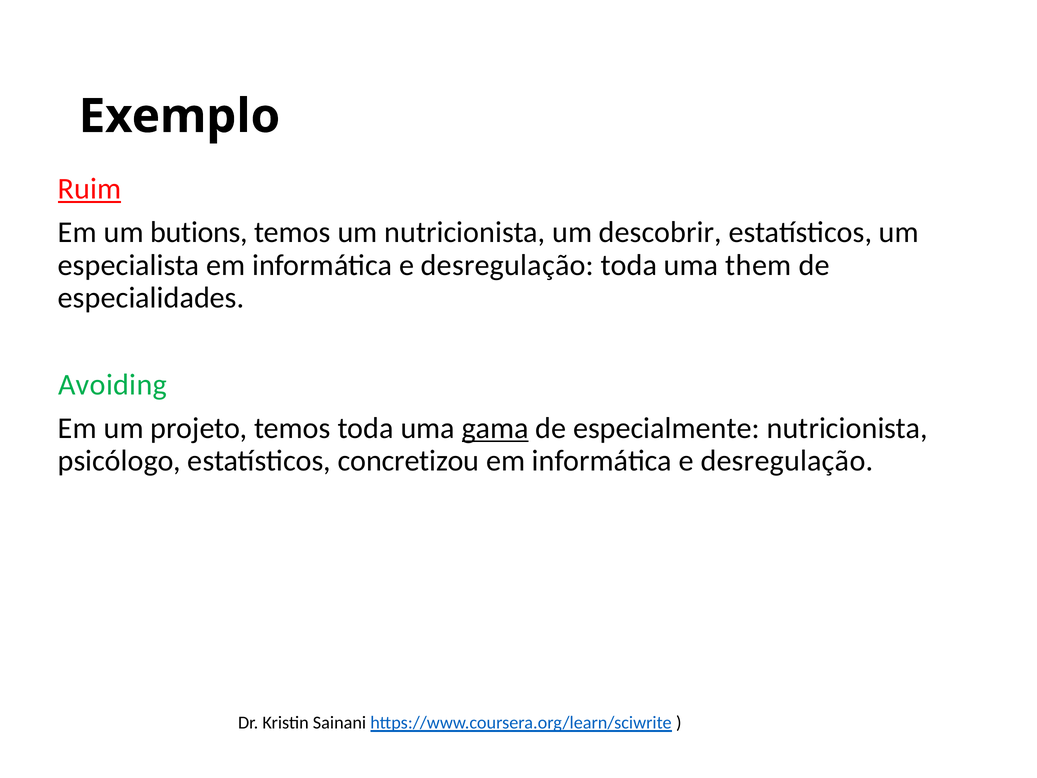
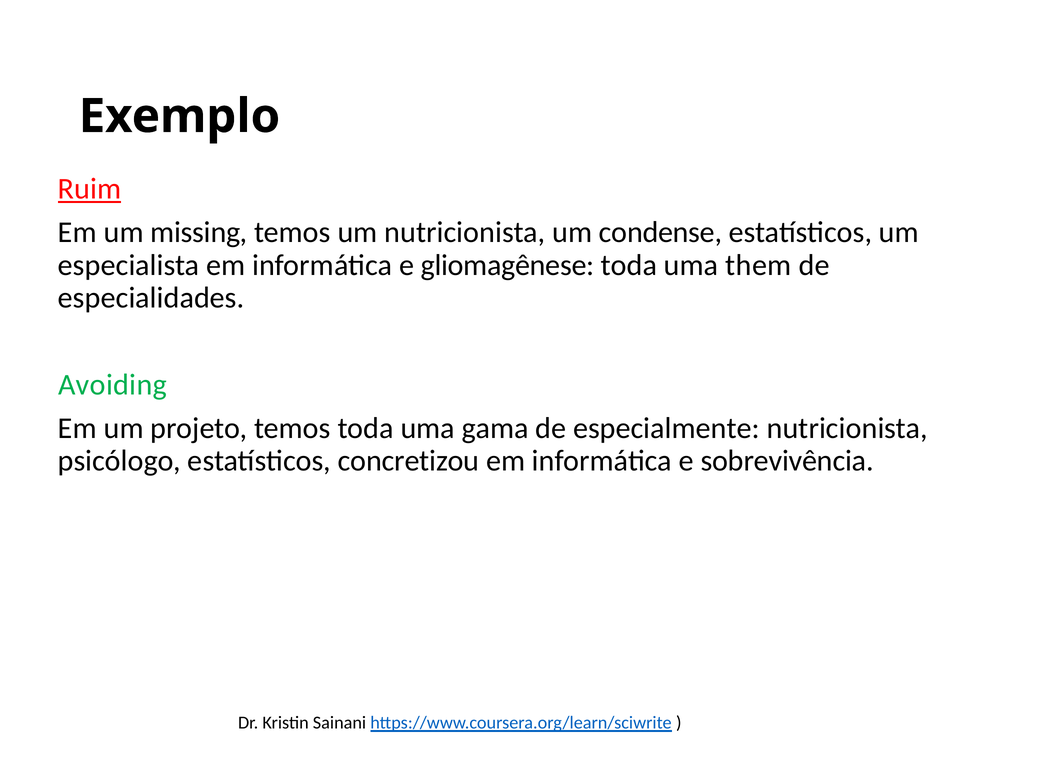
butions: butions -> missing (199, 232)
descobrir: descobrir -> condense (661, 232)
desregulação: desregulação -> gliomagênese (508, 265)
gama underline: present -> none (495, 428)
desregulação: desregulação -> sobrevivência (787, 461)
